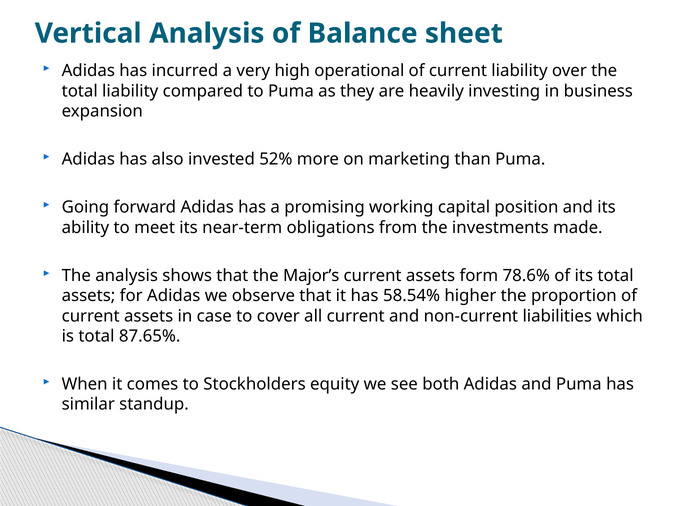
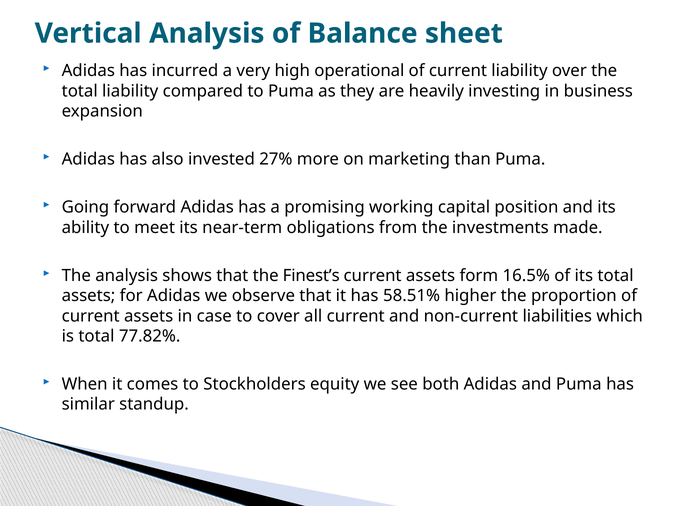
52%: 52% -> 27% (276, 159)
Major’s: Major’s -> Finest’s (311, 275)
78.6%: 78.6% -> 16.5% (526, 275)
58.54%: 58.54% -> 58.51% (412, 295)
87.65%: 87.65% -> 77.82% (150, 336)
